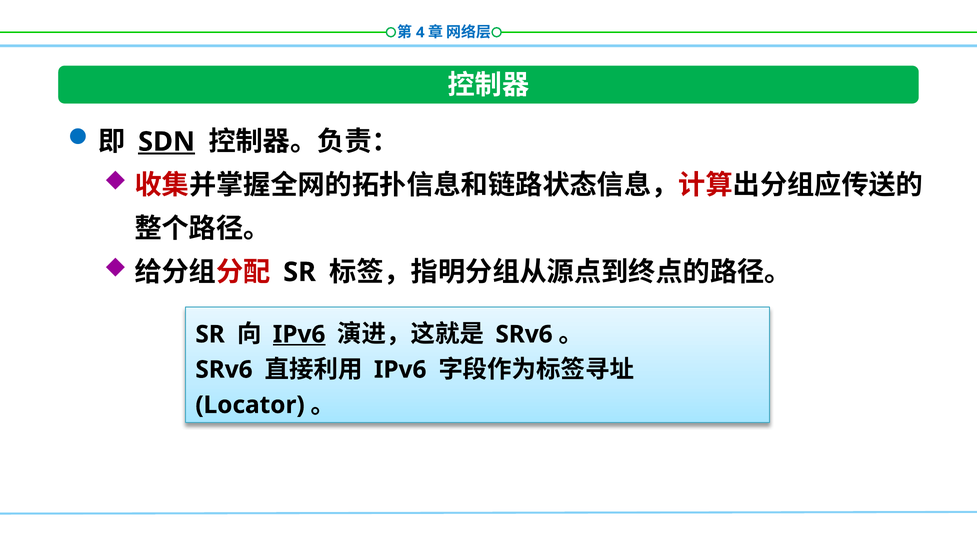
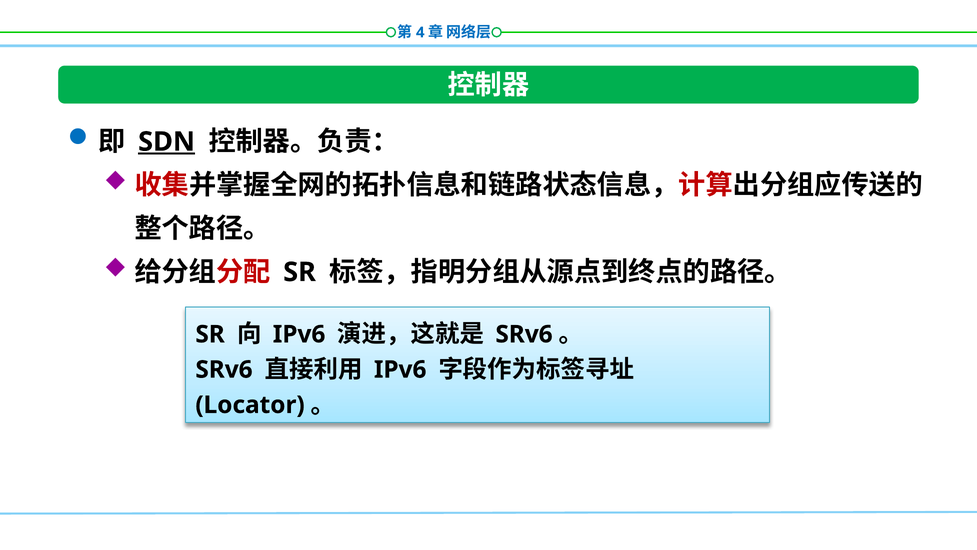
IPv6 underline: present -> none (299, 334)
